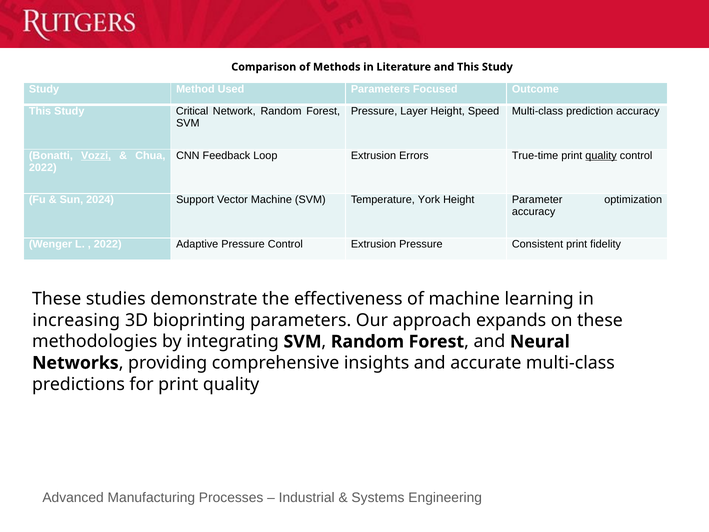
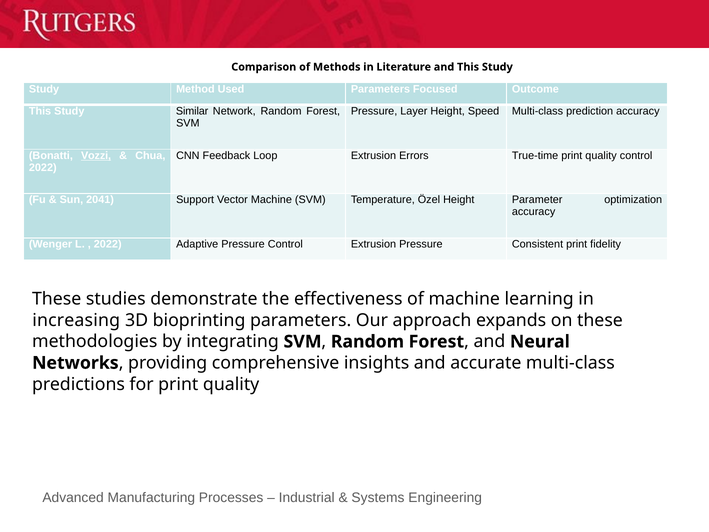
Critical: Critical -> Similar (192, 111)
quality underline: present -> none (601, 155)
2024: 2024 -> 2041 (100, 200)
York: York -> Özel (429, 200)
